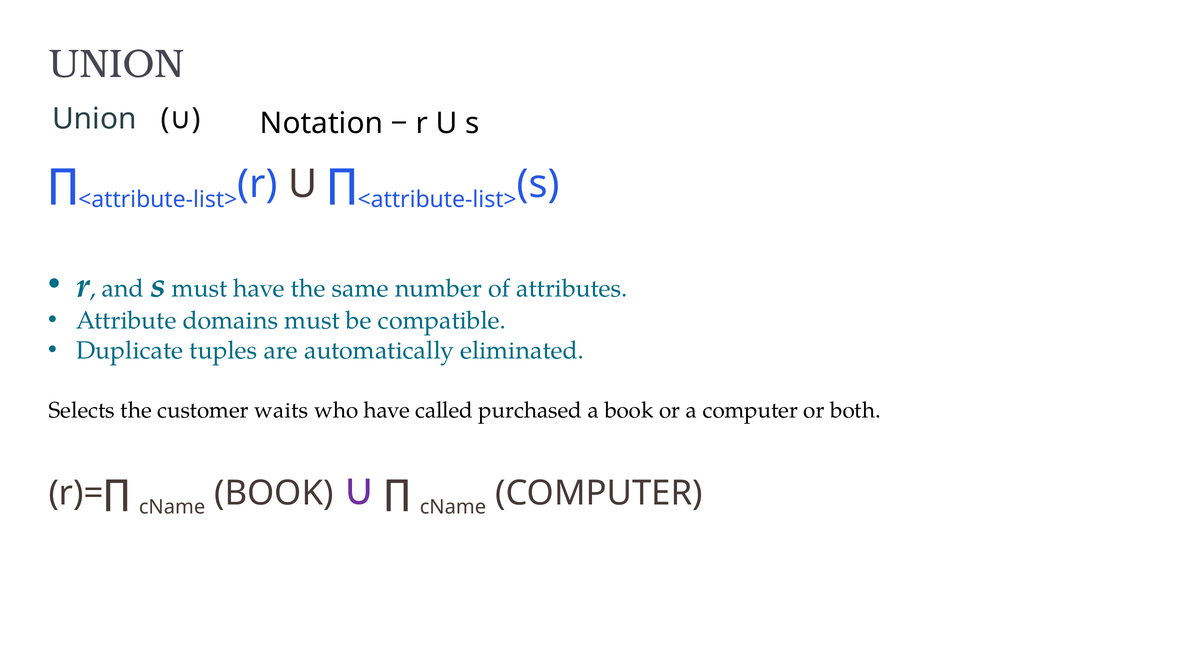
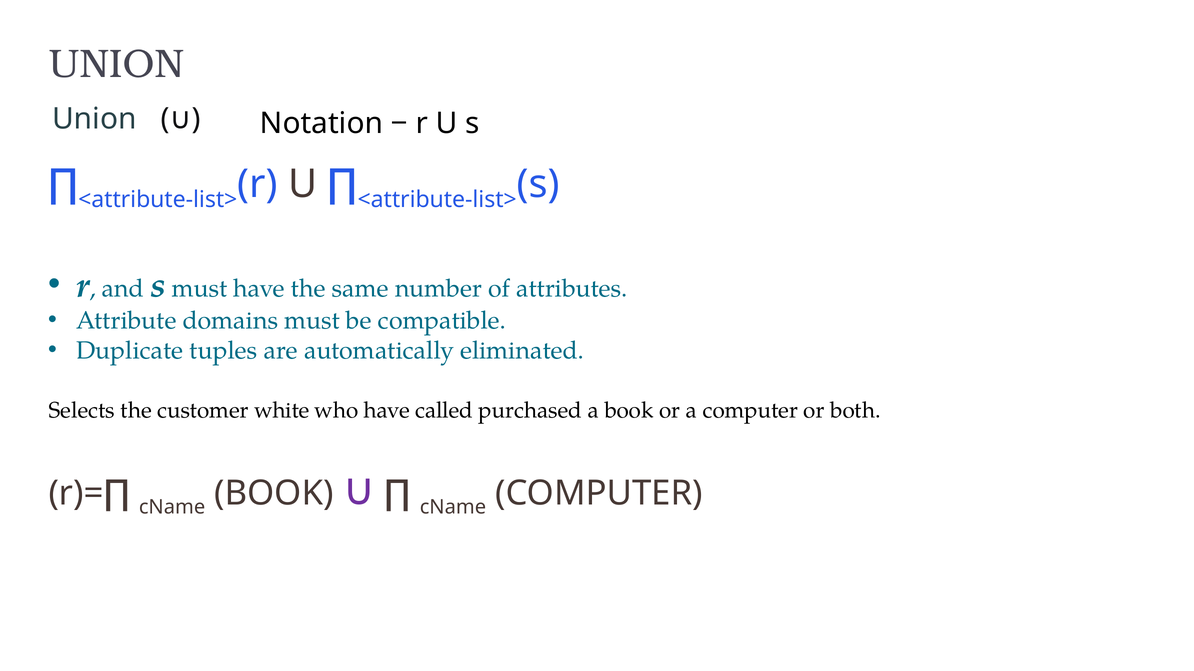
waits: waits -> white (282, 411)
